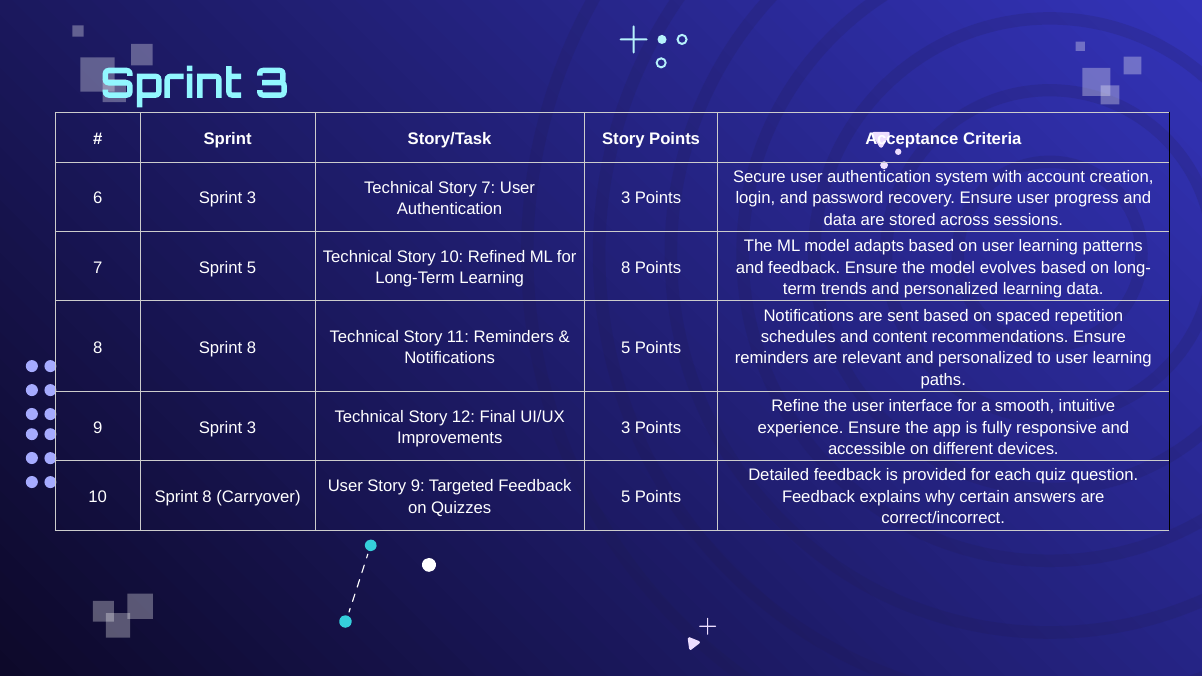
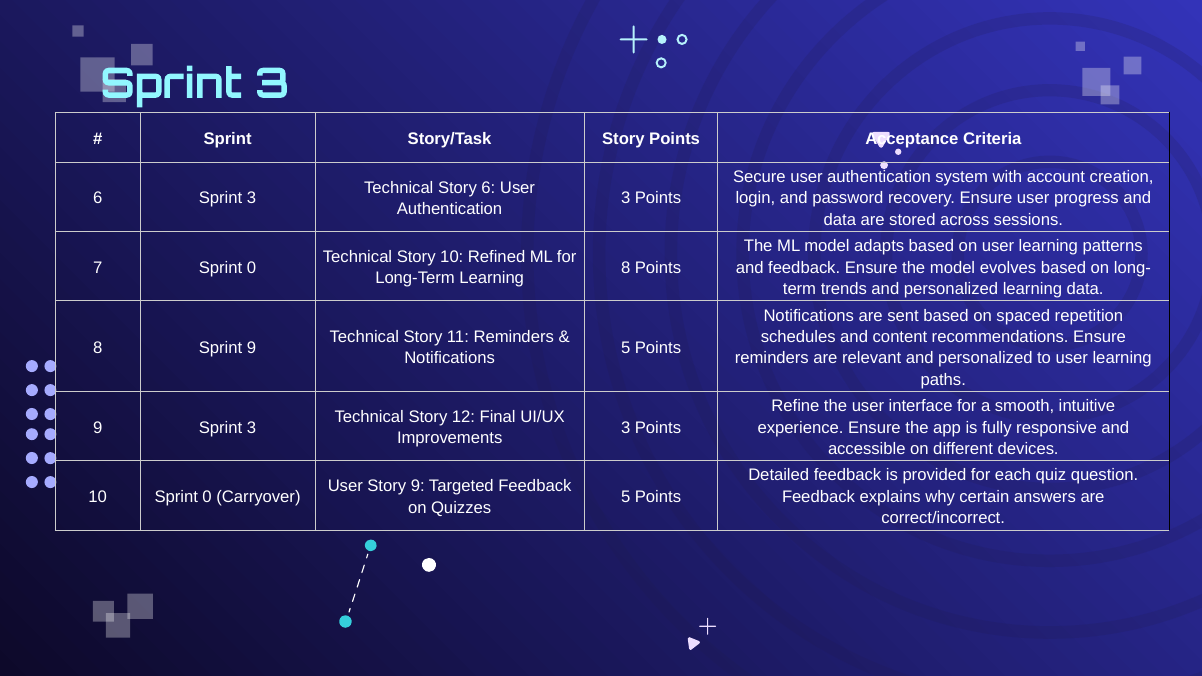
Story 7: 7 -> 6 (488, 188)
7 Sprint 5: 5 -> 0 (251, 268)
8 Sprint 8: 8 -> 9 (251, 348)
10 Sprint 8: 8 -> 0 (207, 497)
